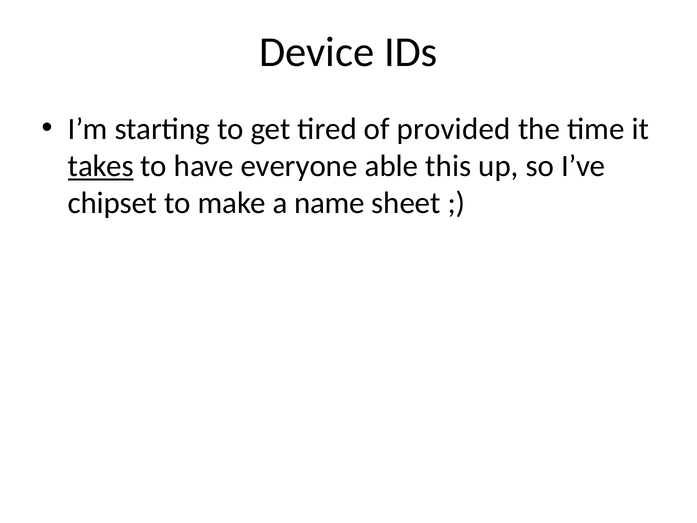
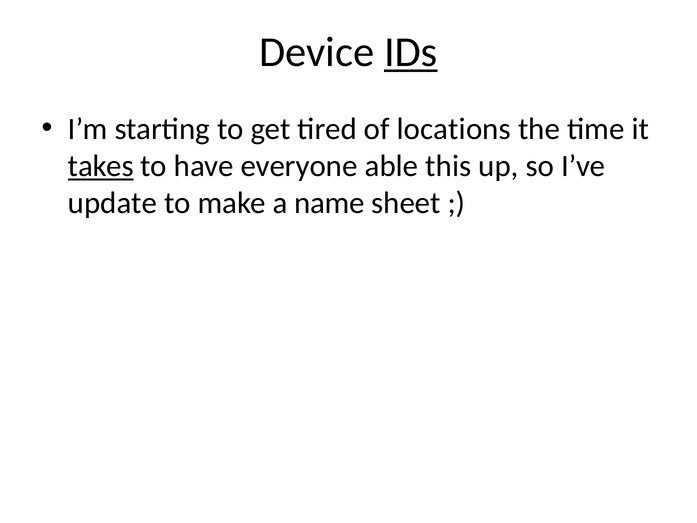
IDs underline: none -> present (411, 52)
provided: provided -> locations (454, 129)
chipset: chipset -> update (113, 203)
